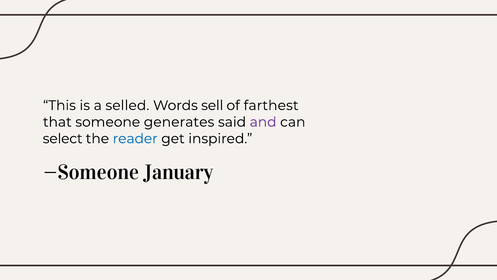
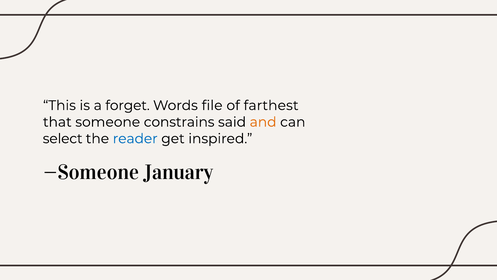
selled: selled -> forget (128, 105)
sell: sell -> file (212, 105)
generates: generates -> constrains (179, 122)
and colour: purple -> orange (263, 122)
